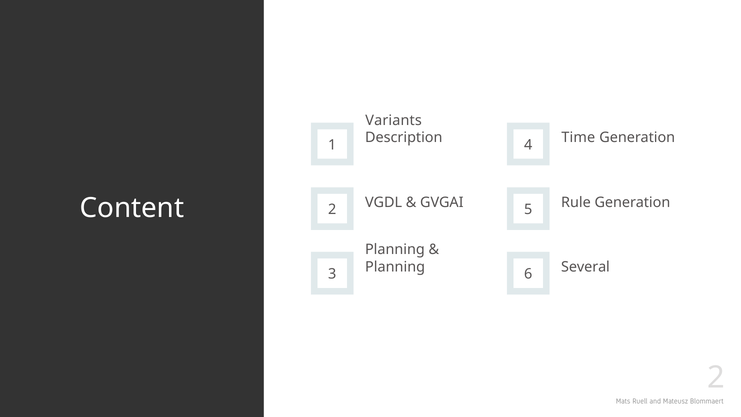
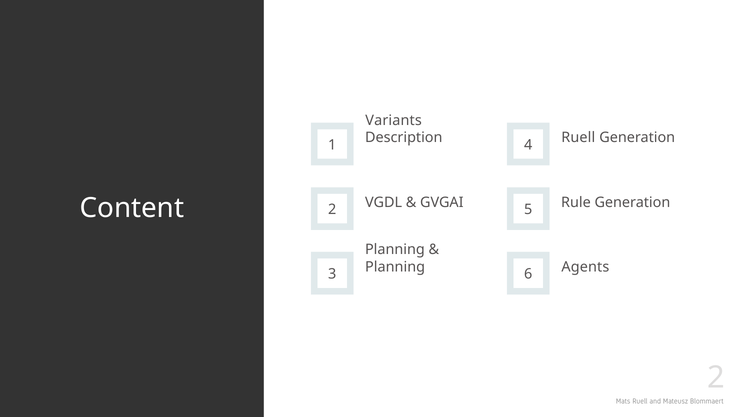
Time: Time -> Ruell (578, 138)
Several: Several -> Agents (585, 267)
